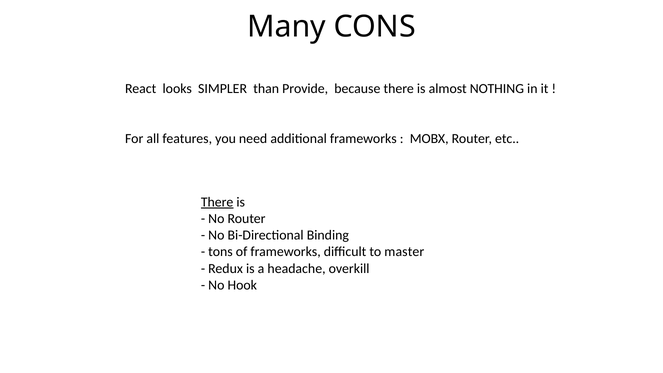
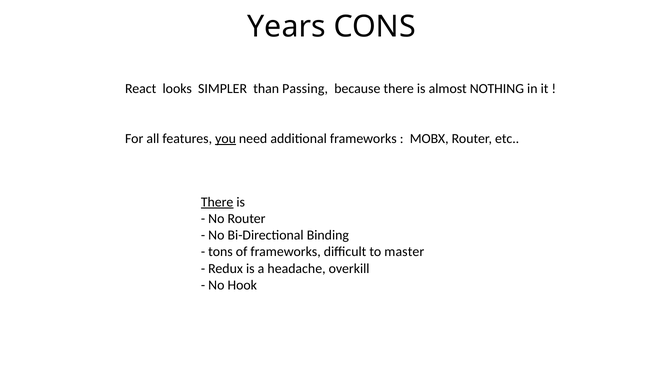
Many: Many -> Years (286, 27)
Provide: Provide -> Passing (305, 89)
you underline: none -> present (226, 139)
